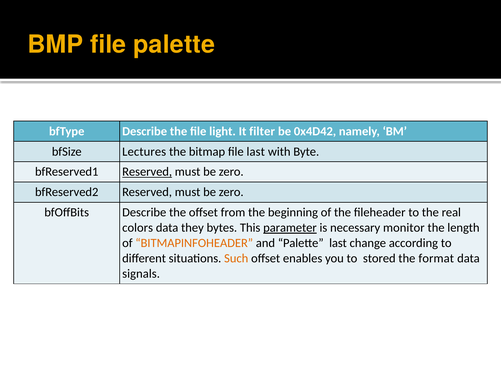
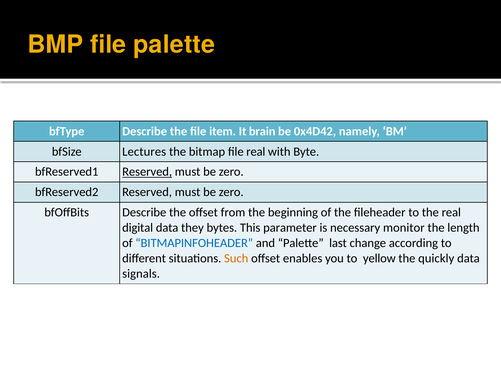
light: light -> item (223, 131)
filter: filter -> brain (262, 131)
file last: last -> real (256, 151)
colors: colors -> digital (138, 228)
parameter underline: present -> none (290, 228)
BITMAPINFOHEADER colour: orange -> blue (194, 243)
stored: stored -> yellow (379, 258)
format: format -> quickly (436, 258)
